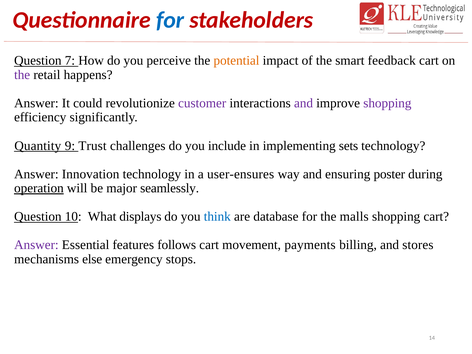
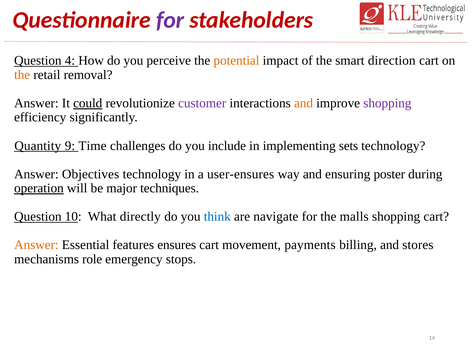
for colour: blue -> purple (170, 20)
7: 7 -> 4 (70, 61)
feedback: feedback -> direction (392, 61)
the colour: purple -> orange (22, 75)
happens: happens -> removal (88, 75)
could underline: none -> present (88, 103)
and colour: purple -> orange (304, 103)
Trust: Trust -> Time (93, 146)
Innovation: Innovation -> Objectives (91, 174)
seamlessly: seamlessly -> techniques (170, 188)
displays: displays -> directly (140, 217)
database: database -> navigate (276, 217)
Answer colour: purple -> orange (36, 245)
follows: follows -> ensures (177, 245)
else: else -> role (92, 259)
